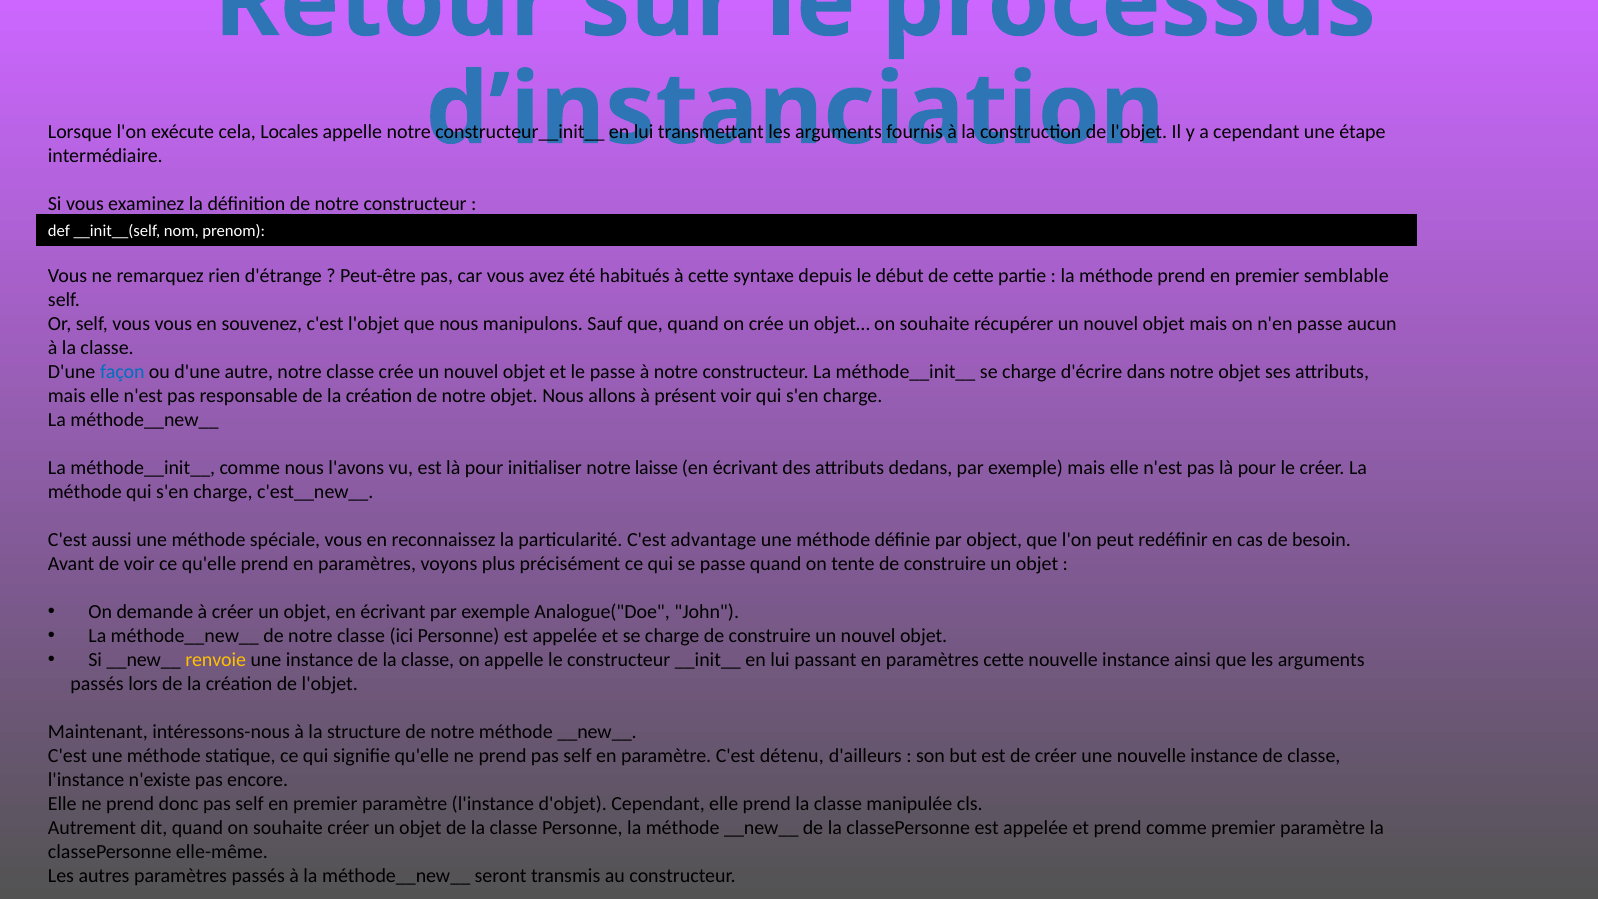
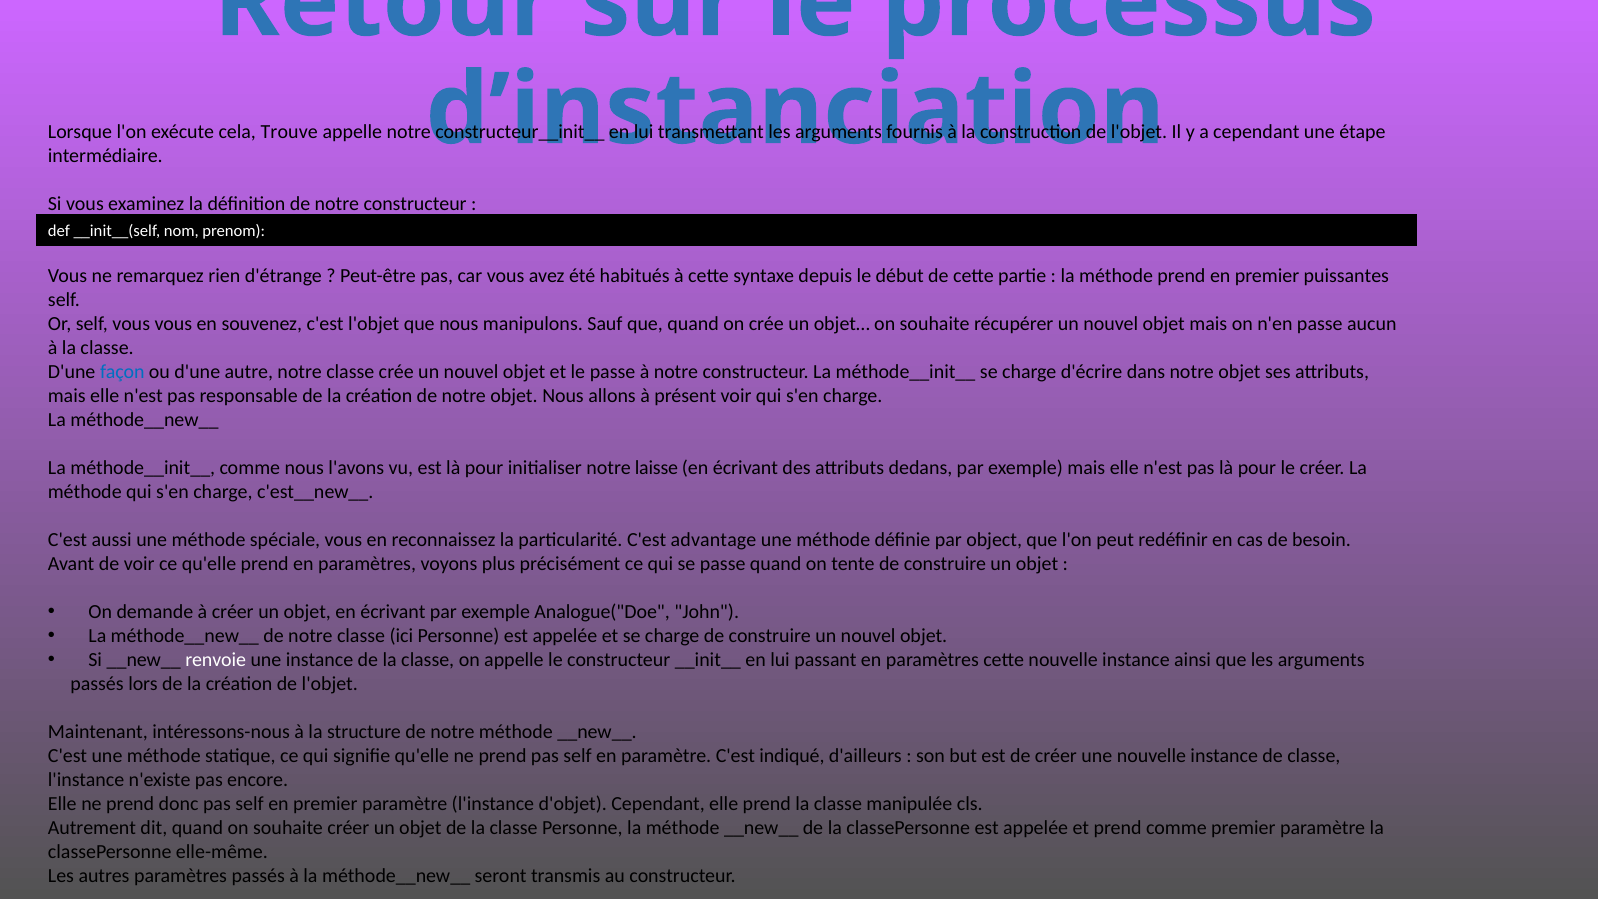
Locales: Locales -> Trouve (289, 132)
semblable: semblable -> puissantes (1346, 276)
renvoie colour: yellow -> white (216, 660)
détenu: détenu -> indiqué (792, 756)
